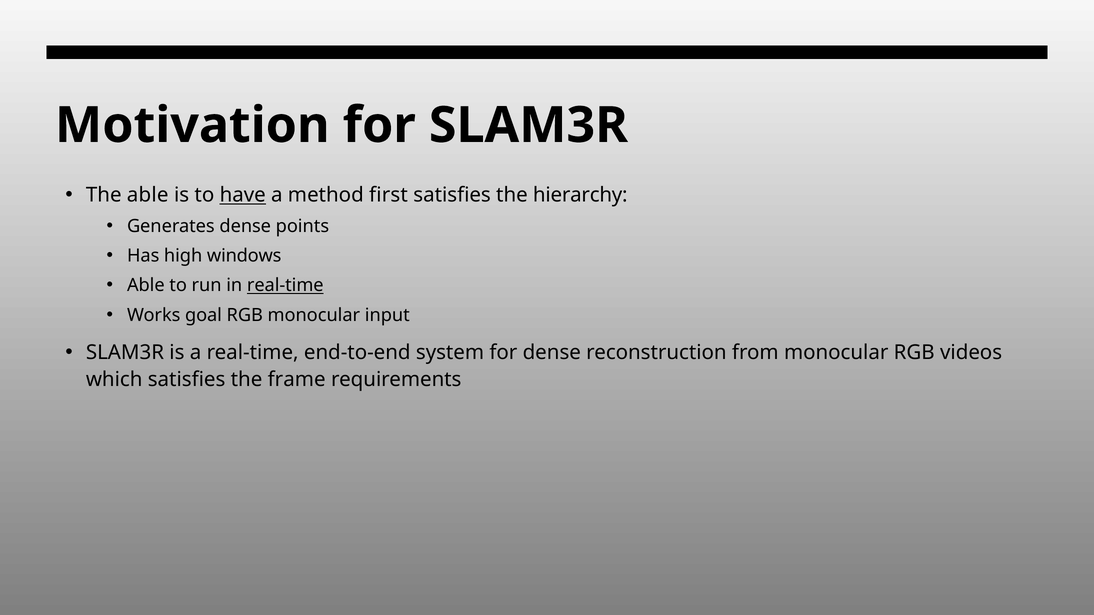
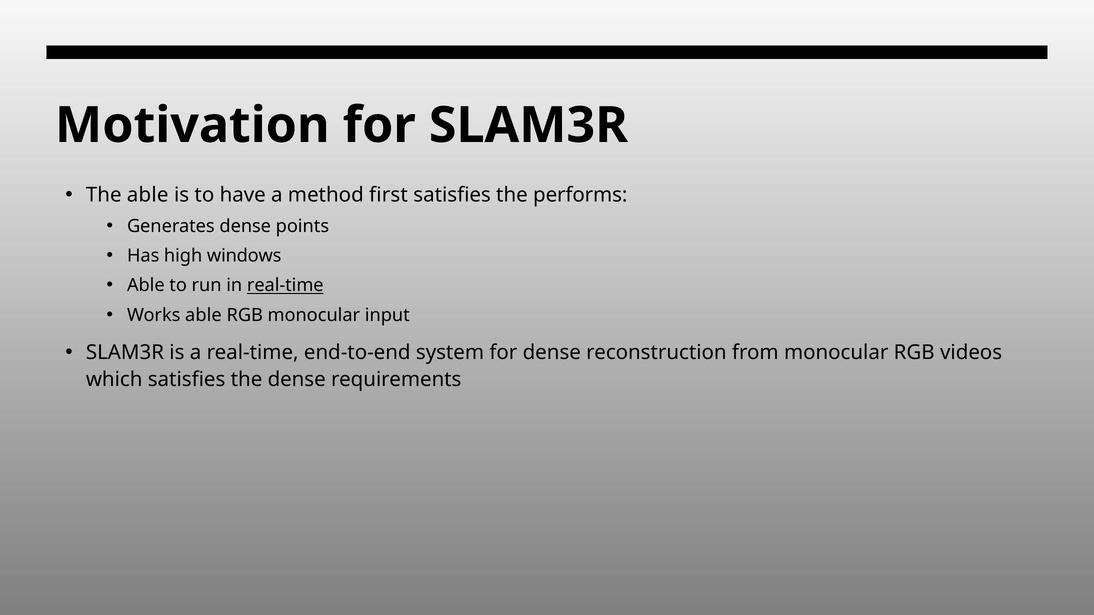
have underline: present -> none (243, 195)
hierarchy: hierarchy -> performs (580, 195)
Works goal: goal -> able (203, 315)
the frame: frame -> dense (297, 380)
